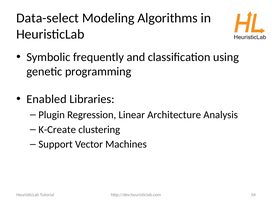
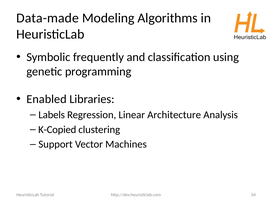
Data-select: Data-select -> Data-made (48, 18)
Plugin: Plugin -> Labels (52, 115)
K-Create: K-Create -> K-Copied (57, 130)
